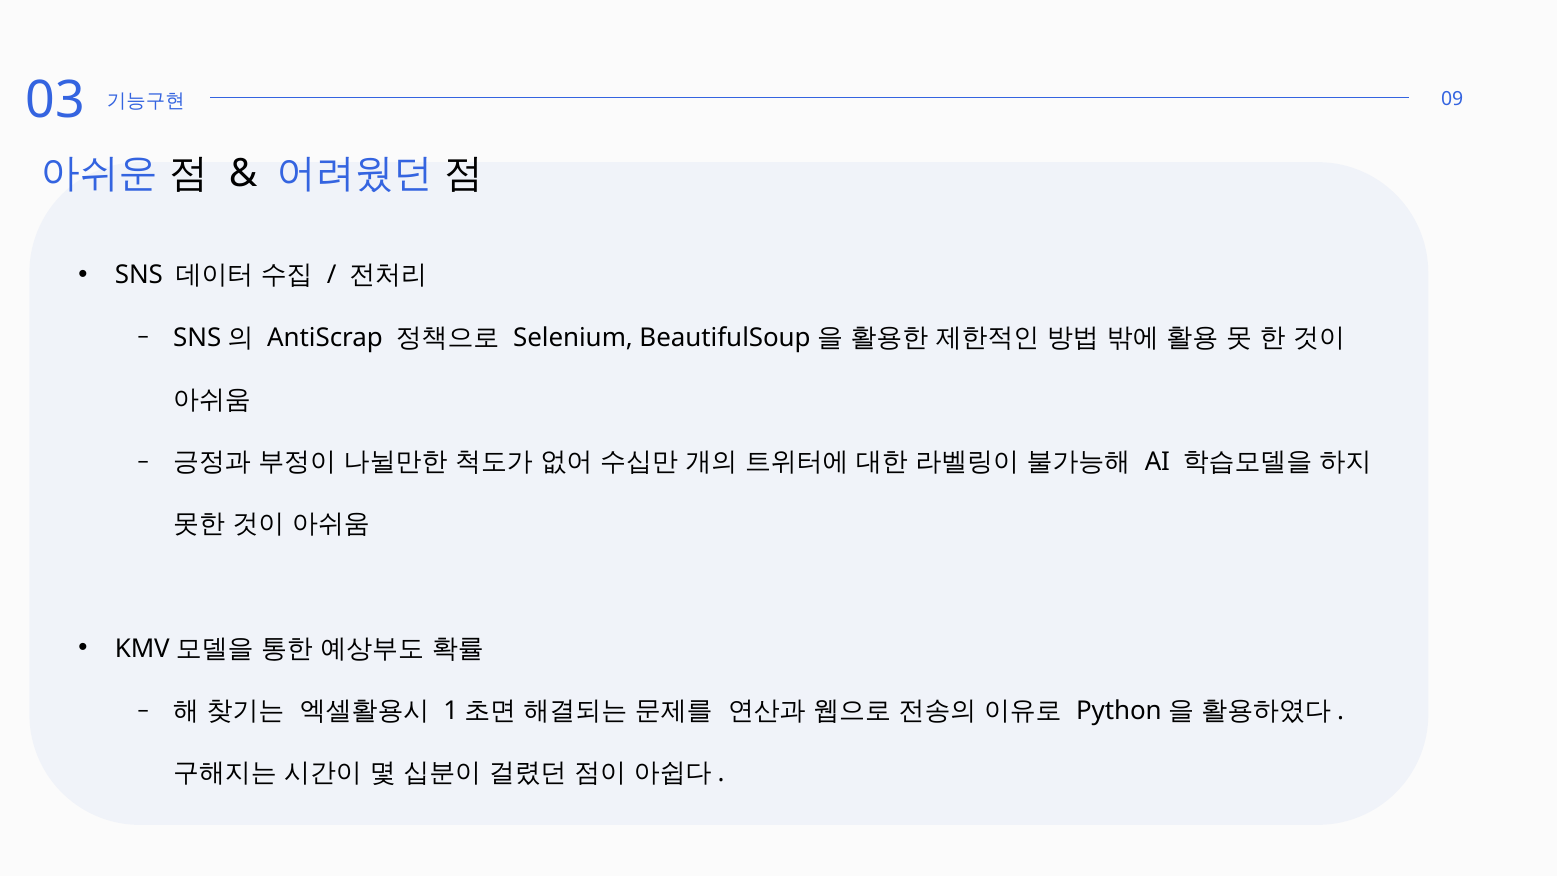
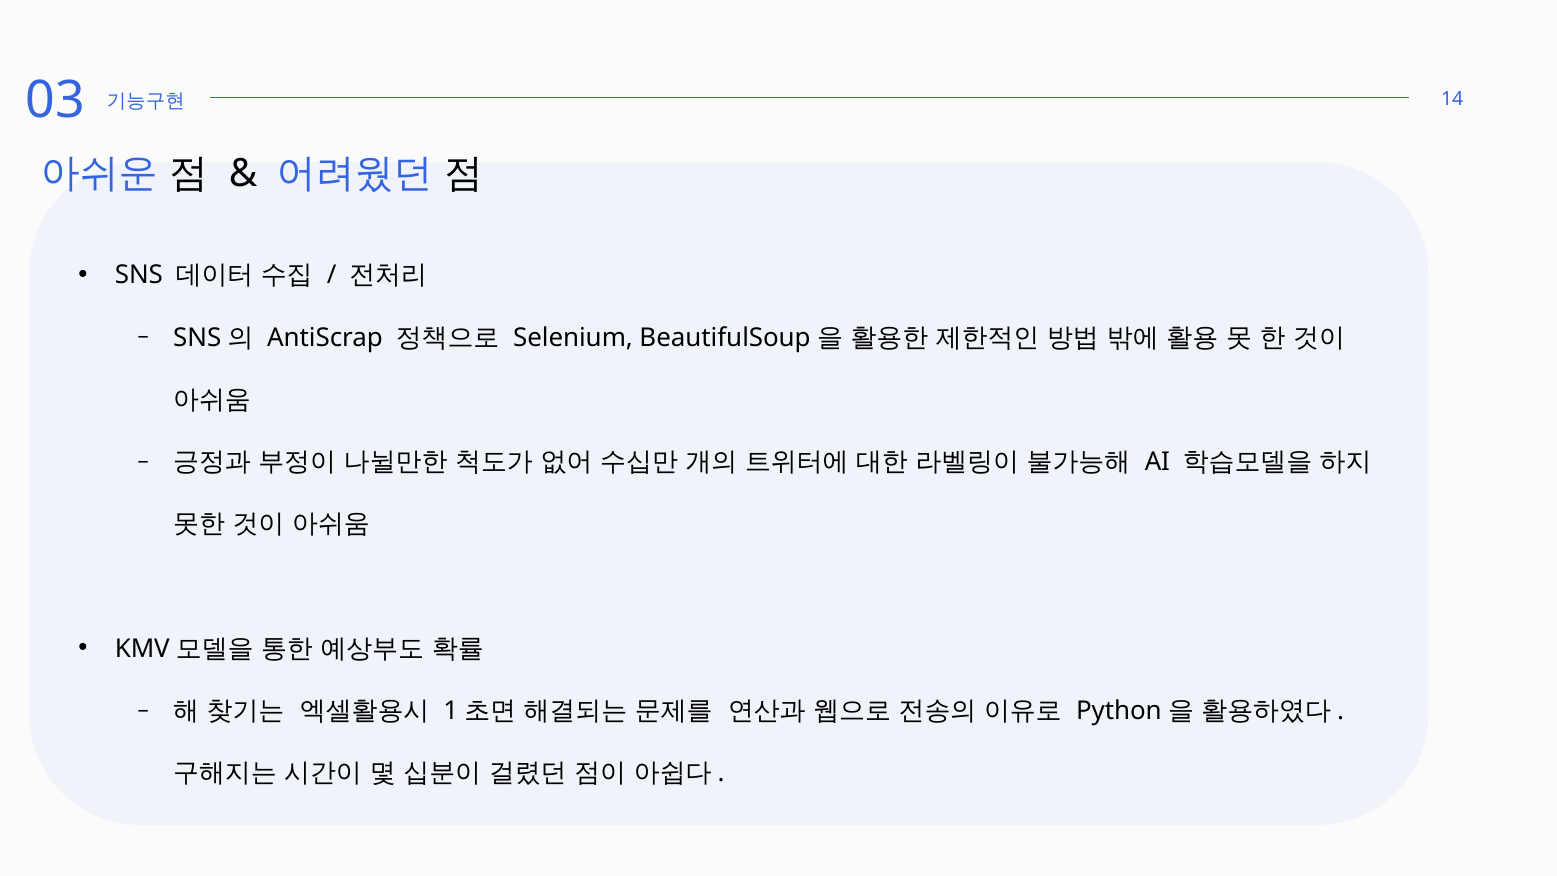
09: 09 -> 14 (1452, 99)
